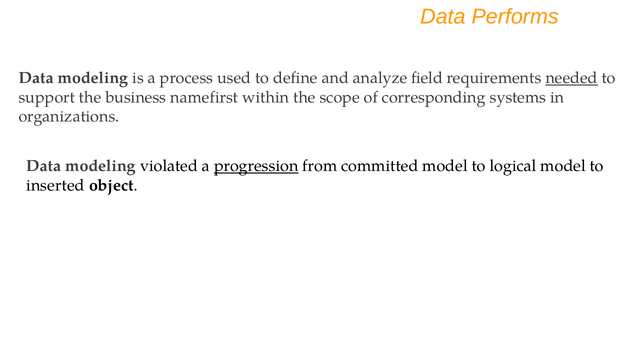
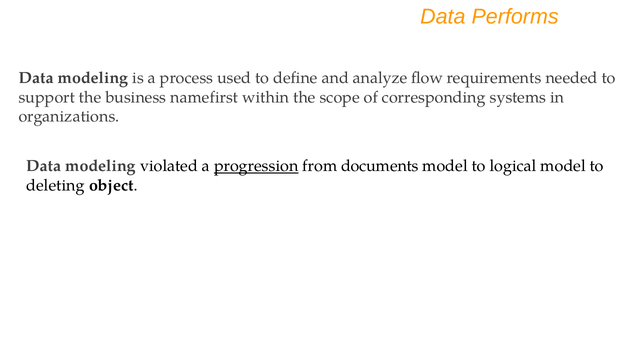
field: field -> flow (427, 78)
needed underline: present -> none (572, 78)
committed: committed -> documents (380, 166)
inserted: inserted -> deleting (56, 185)
